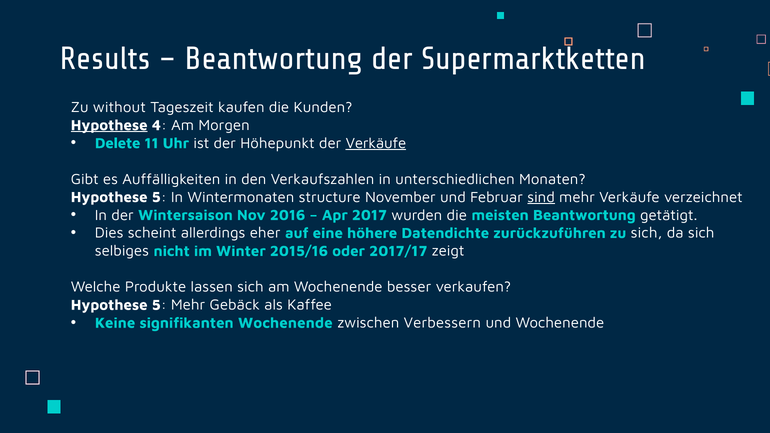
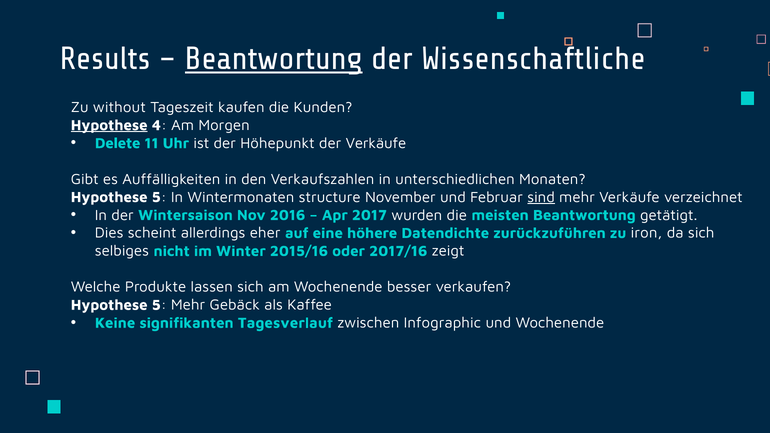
Beantwortung underline: none -> present (274, 59)
Supermarktketten: Supermarktketten -> Wissenschaftliche (533, 59)
Verkäufe underline: present -> none (376, 143)
zu sich: sich -> iron (646, 233)
2017/17: 2017/17 -> 2017/16 (398, 251)
signifikanten Wochenende: Wochenende -> Tagesverlauf (285, 323)
Verbessern: Verbessern -> Infographic (442, 323)
